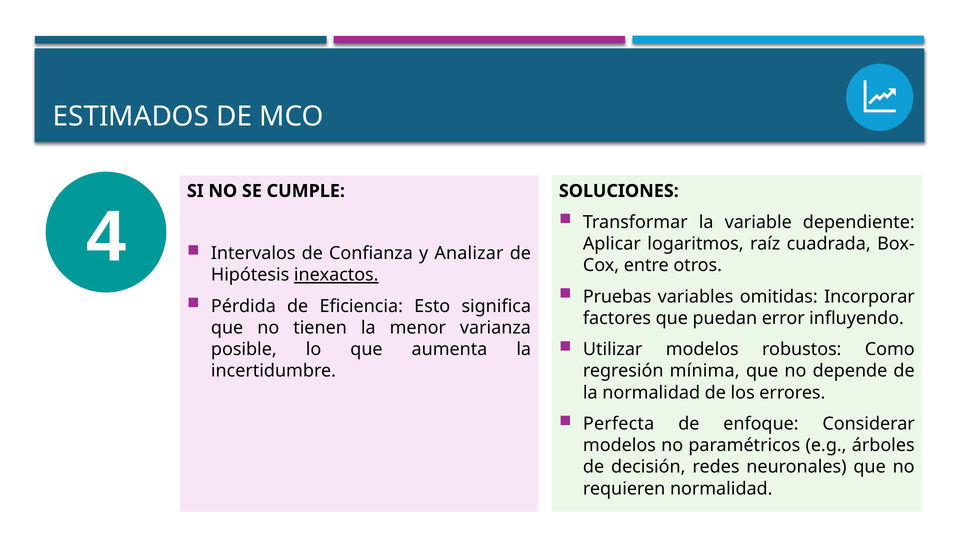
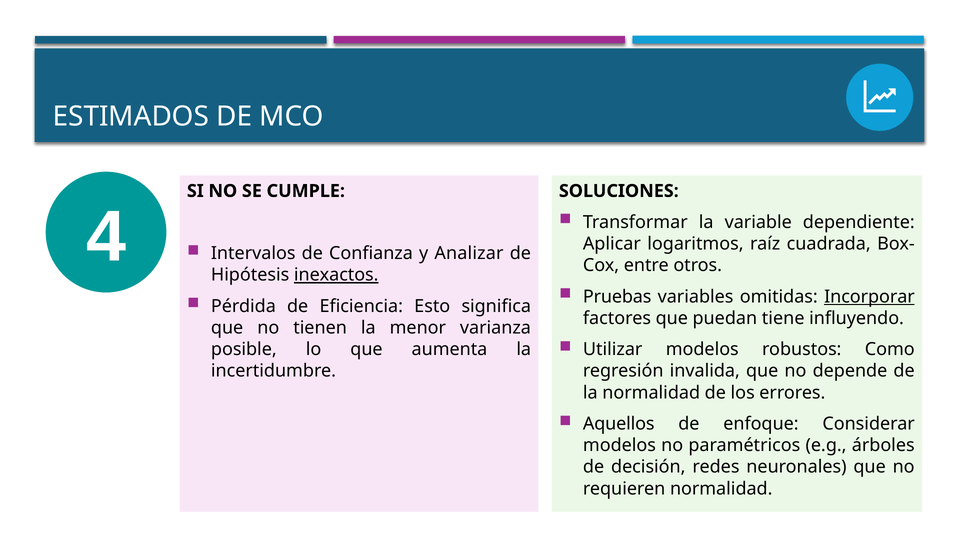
Incorporar underline: none -> present (869, 296)
error: error -> tiene (783, 318)
mínima: mínima -> invalida (705, 371)
Perfecta: Perfecta -> Aquellos (619, 423)
